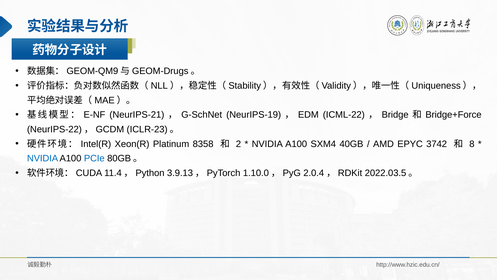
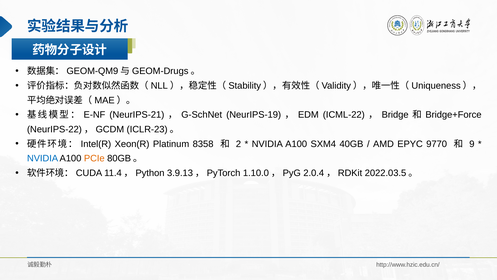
3742: 3742 -> 9770 (437, 144)
8: 8 -> 9 (472, 144)
PCIe colour: blue -> orange (94, 158)
